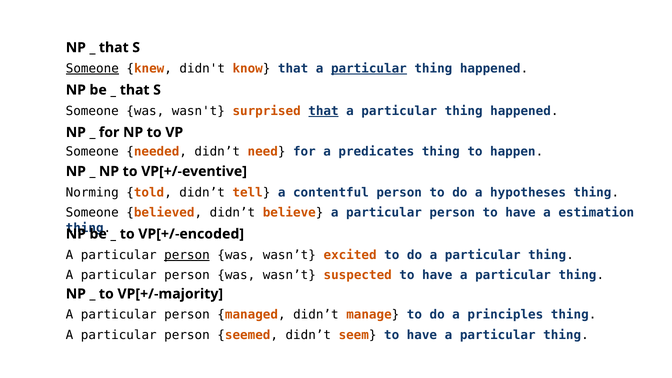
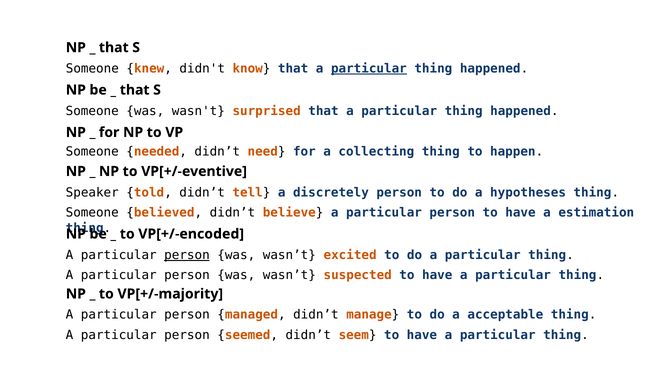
Someone underline: present -> none (92, 69)
that underline: present -> none (323, 111)
predicates: predicates -> collecting (376, 152)
Norming: Norming -> Speaker (92, 192)
contentful: contentful -> discretely (331, 192)
principles: principles -> acceptable (505, 315)
